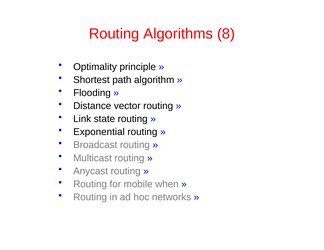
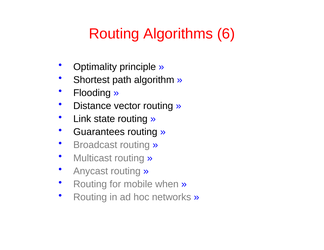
8: 8 -> 6 (226, 34)
Exponential: Exponential -> Guarantees (99, 132)
